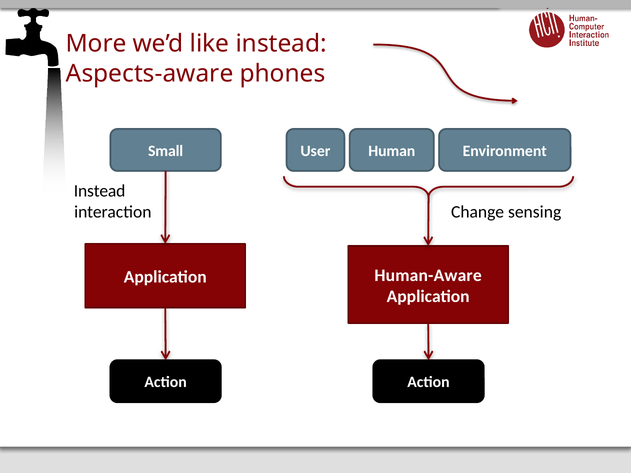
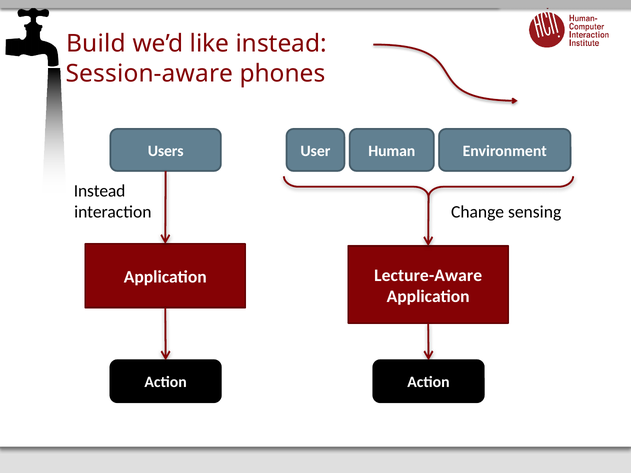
More: More -> Build (96, 44)
Aspects-aware: Aspects-aware -> Session-aware (150, 74)
Small: Small -> Users (166, 151)
Human-Aware: Human-Aware -> Lecture-Aware (428, 275)
